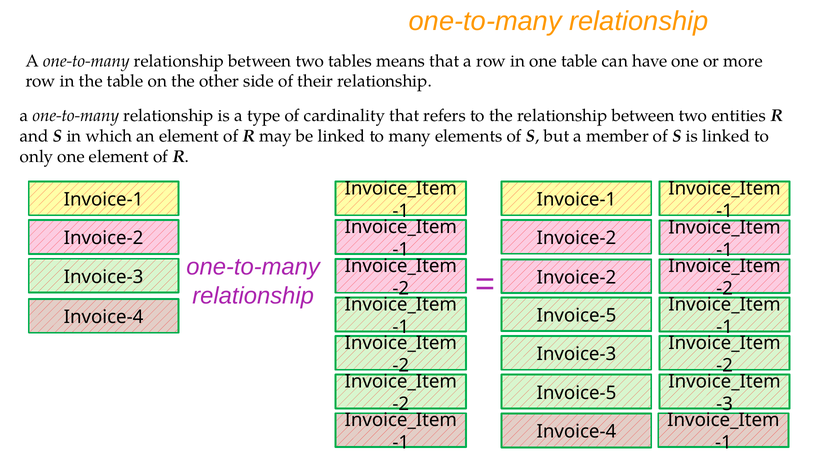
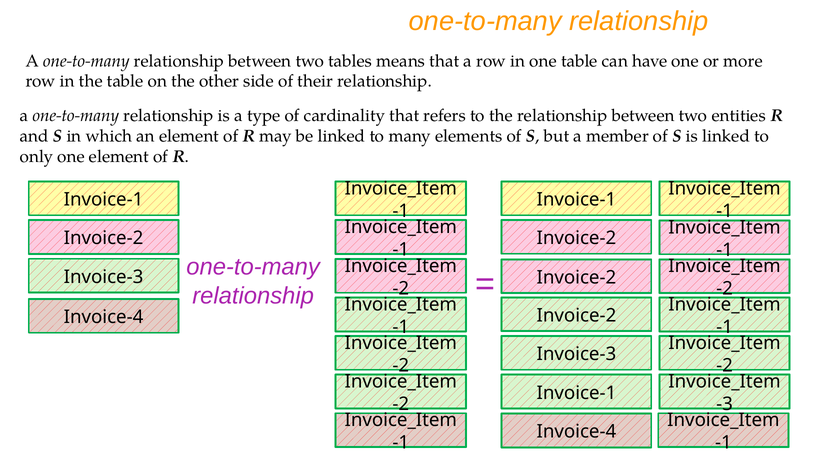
Invoice-5: Invoice-5 -> Invoice-2 (576, 315)
Invoice-5: Invoice-5 -> Invoice-1 (576, 392)
